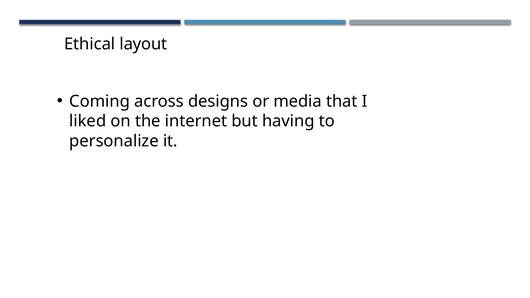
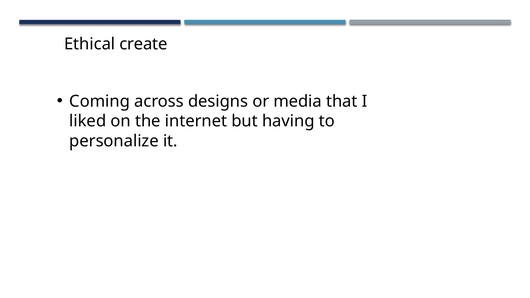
layout: layout -> create (143, 44)
